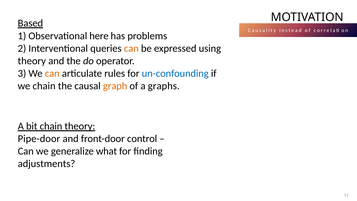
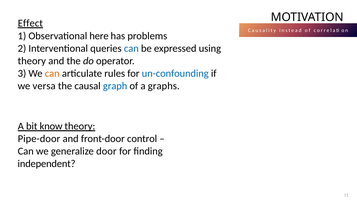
Based: Based -> Effect (30, 23)
can colour: orange -> blue (131, 48)
we chain: chain -> versa (44, 86)
graph colour: orange -> blue (115, 86)
bit chain: chain -> know (51, 126)
what: what -> door (106, 151)
adjustments: adjustments -> independent (47, 164)
